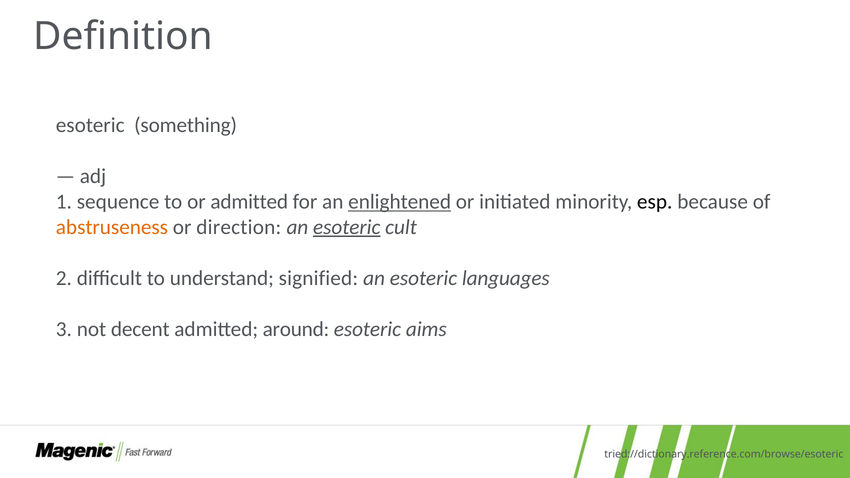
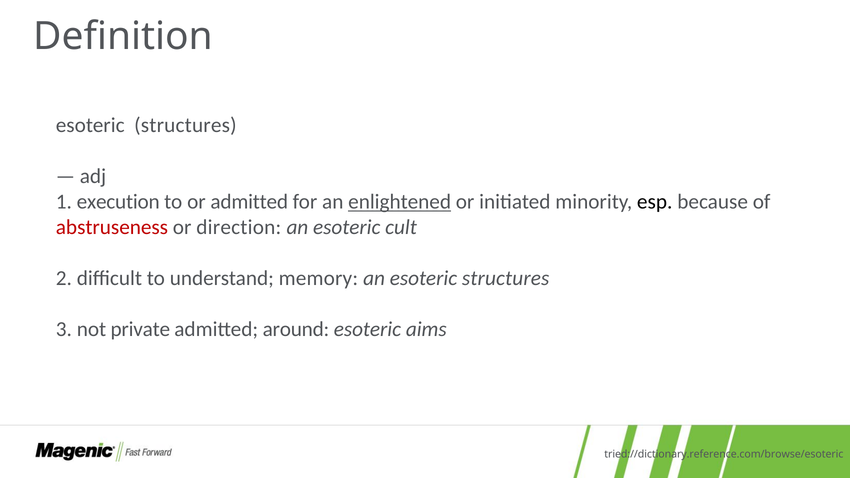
something: something -> structures (185, 125)
sequence: sequence -> execution (118, 202)
abstruseness colour: orange -> red (112, 227)
esoteric underline: present -> none (347, 227)
signified: signified -> memory (318, 278)
an esoteric languages: languages -> structures (506, 278)
decent: decent -> private (140, 329)
